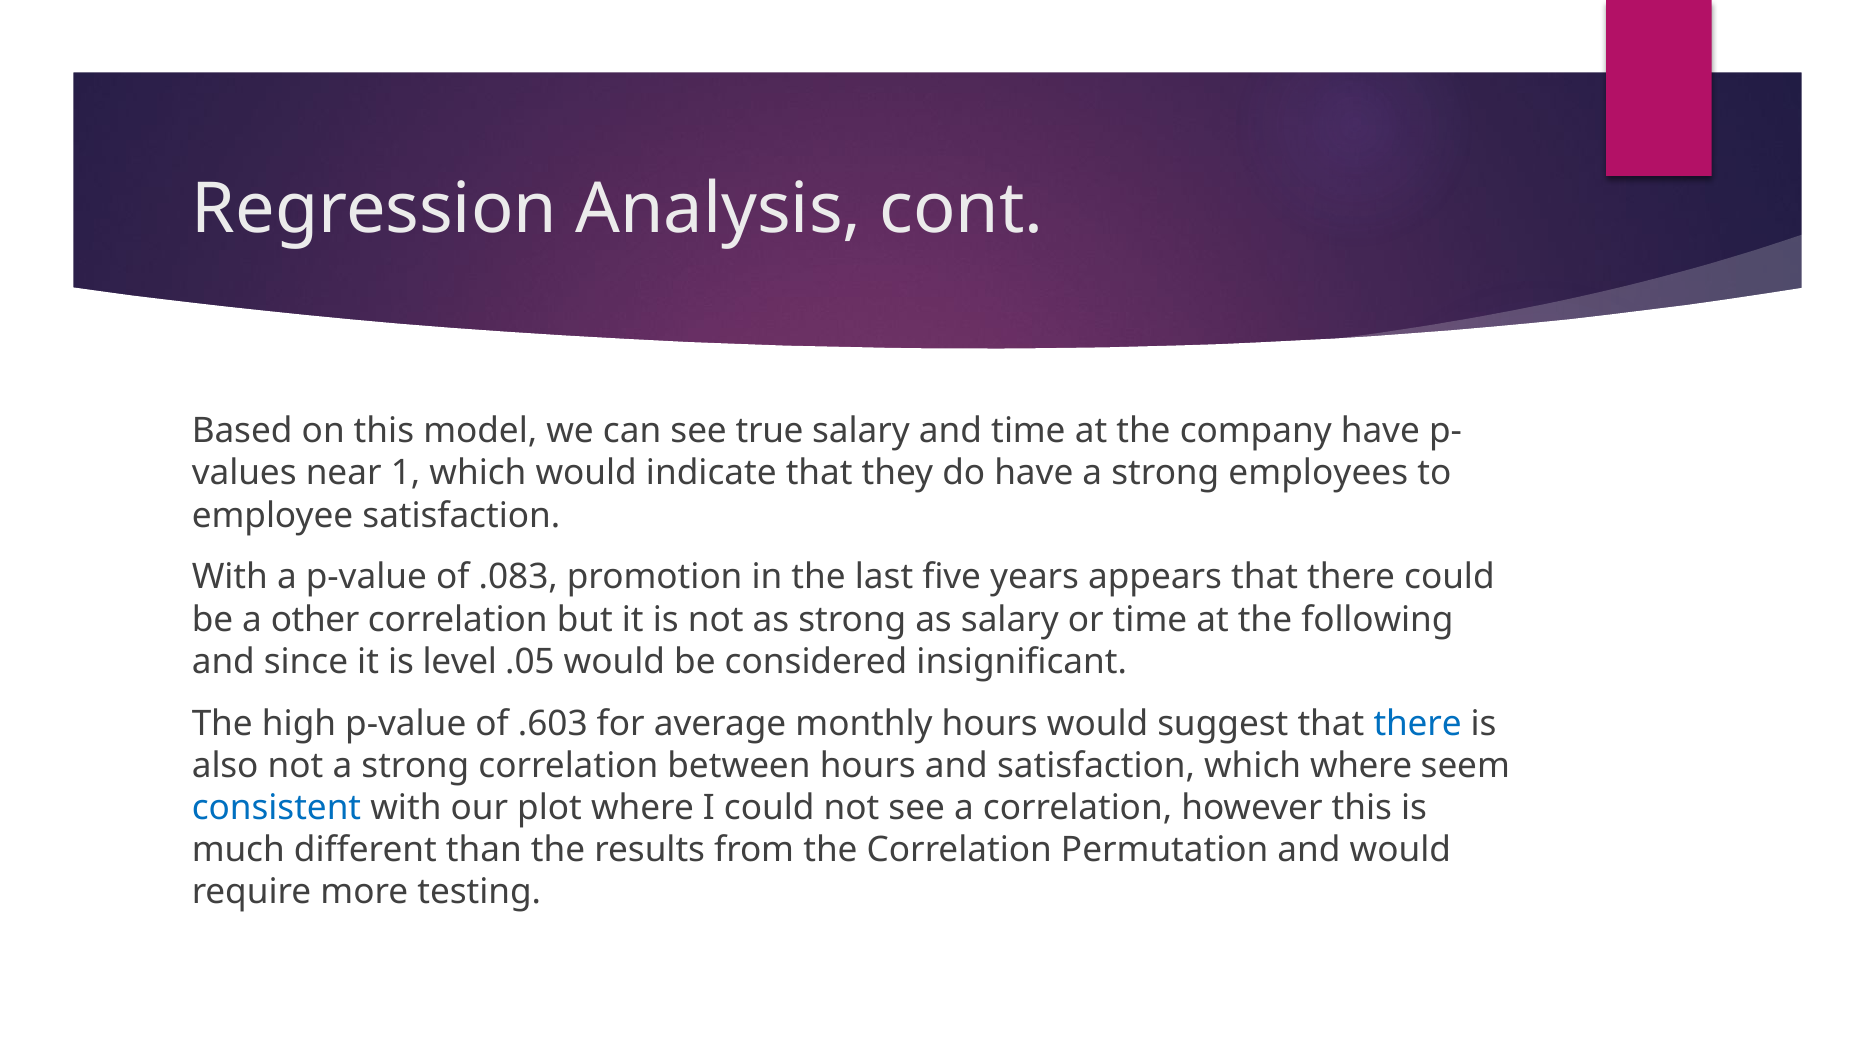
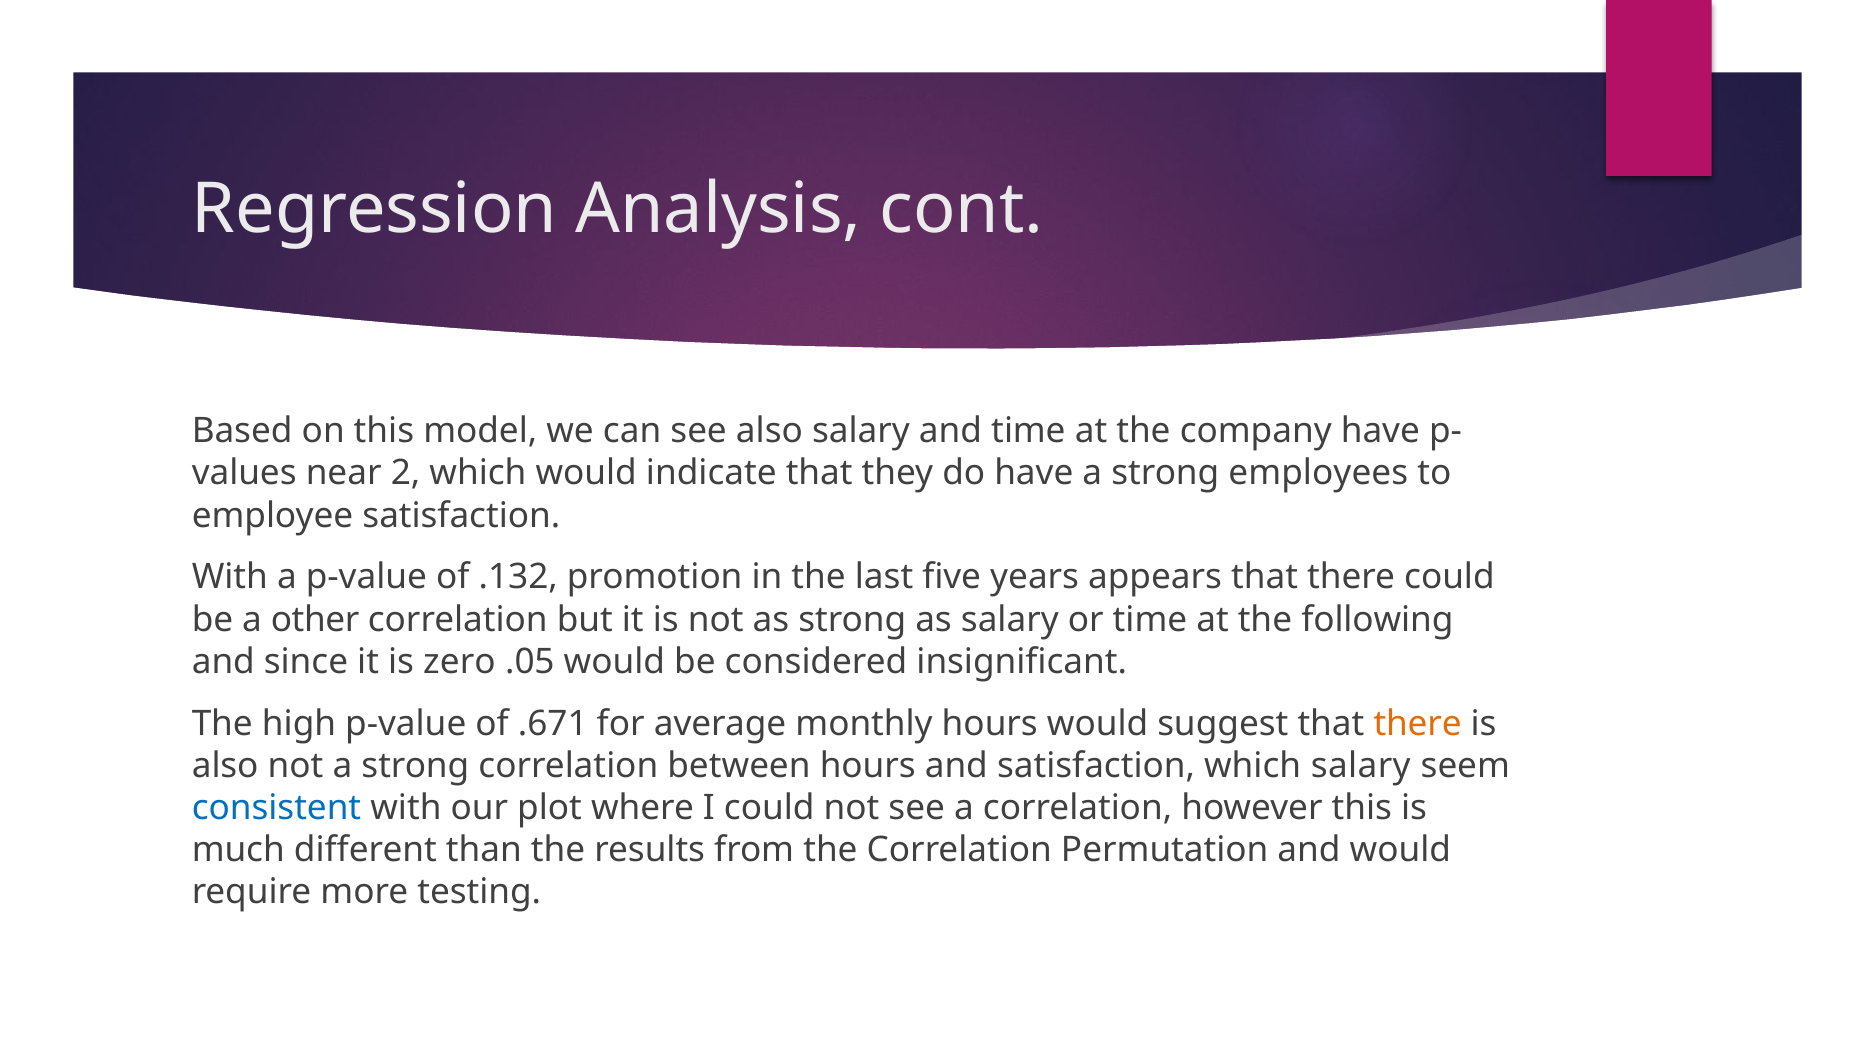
see true: true -> also (769, 431)
1: 1 -> 2 (406, 473)
.083: .083 -> .132 (518, 577)
level: level -> zero (459, 662)
.603: .603 -> .671 (553, 724)
there colour: blue -> orange (1418, 724)
which where: where -> salary (1361, 766)
